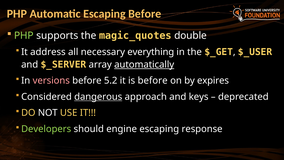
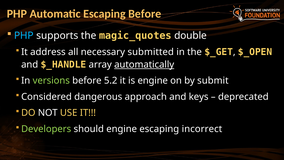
PHP colour: light green -> light blue (24, 36)
everything: everything -> submitted (151, 52)
$_USER: $_USER -> $_OPEN (255, 52)
$_SERVER: $_SERVER -> $_HANDLE (63, 64)
versions colour: pink -> light green (51, 81)
is before: before -> engine (153, 81)
expires: expires -> submit (213, 81)
dangerous underline: present -> none (98, 97)
response: response -> incorrect (202, 129)
